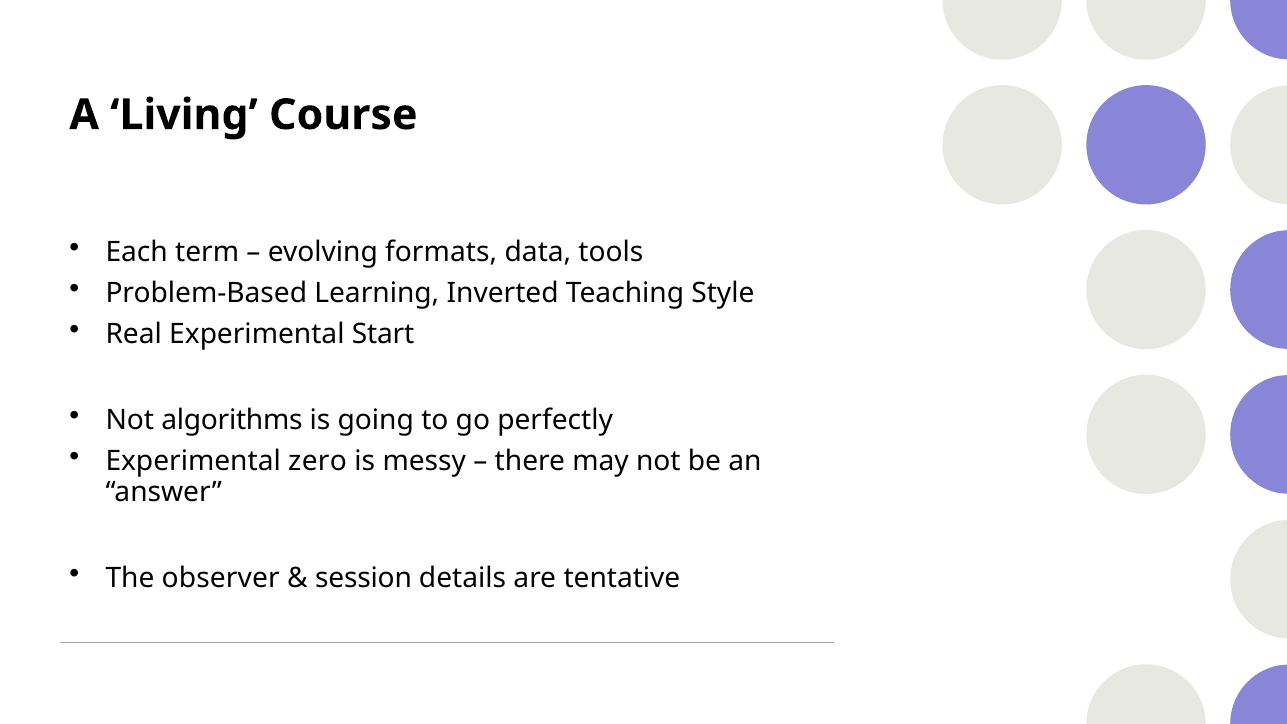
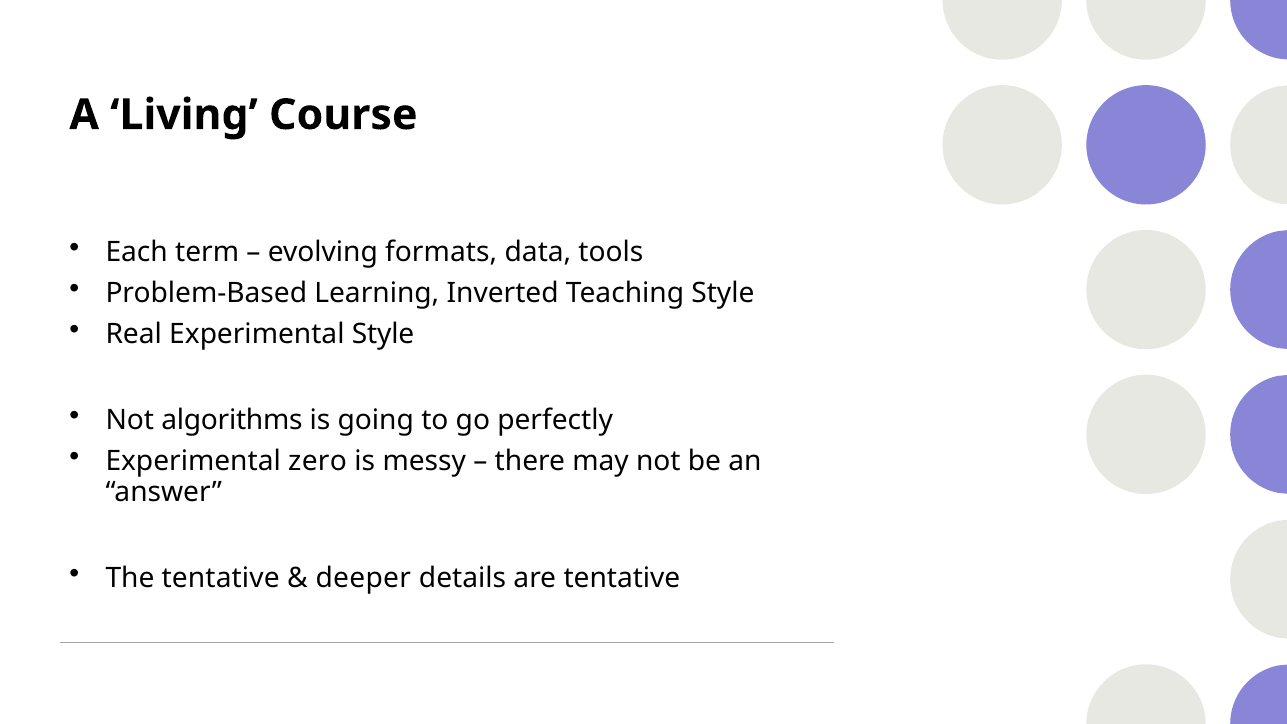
Experimental Start: Start -> Style (383, 334)
The observer: observer -> tentative (221, 578)
session: session -> deeper (363, 578)
